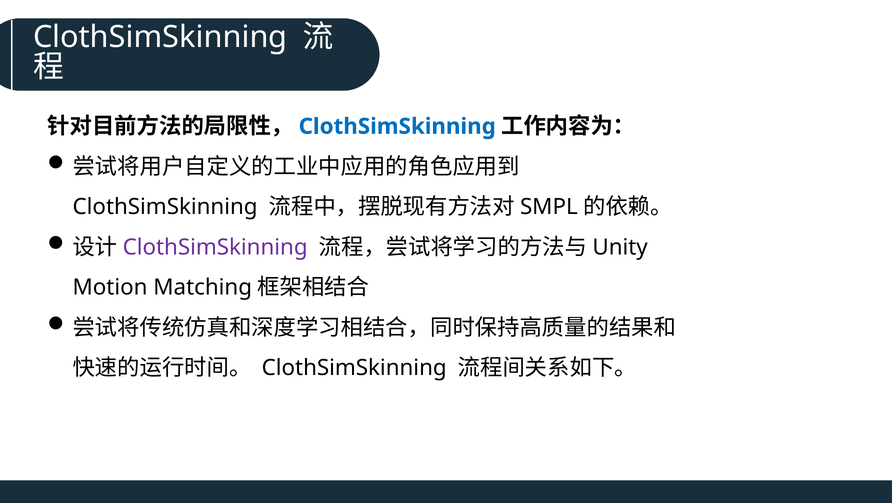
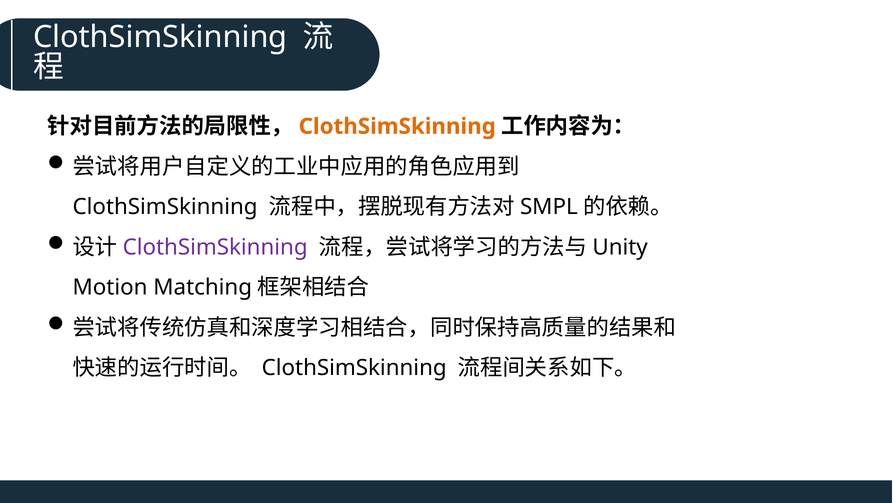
ClothSimSkinning colour: blue -> orange (397, 126)
